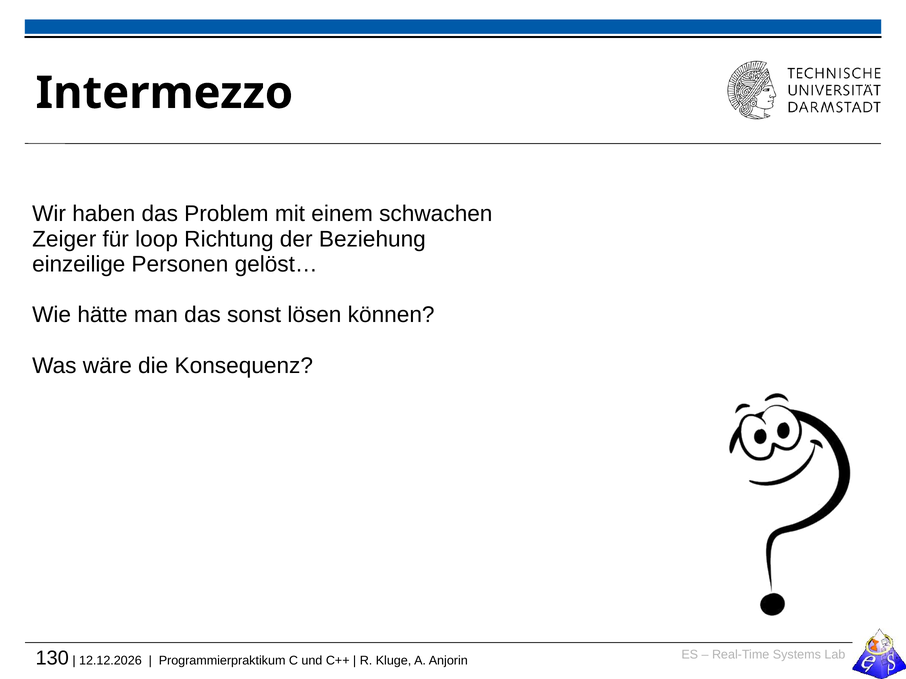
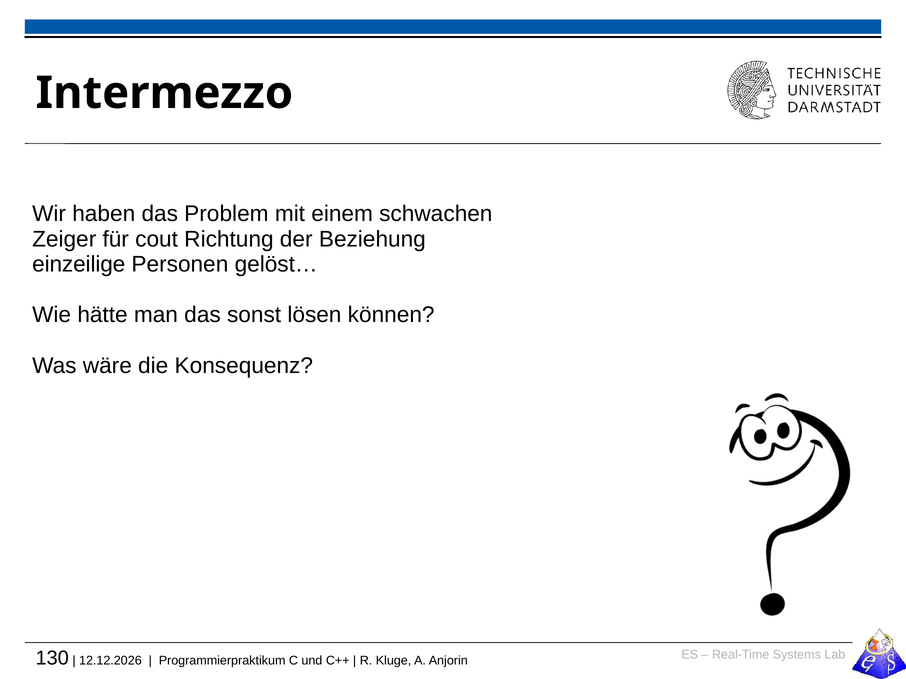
loop: loop -> cout (157, 239)
